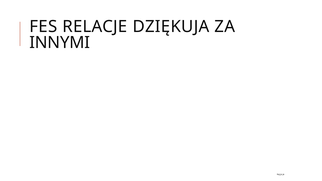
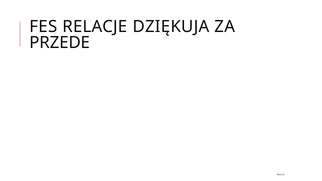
INNYMI: INNYMI -> PRZEDE (60, 43)
